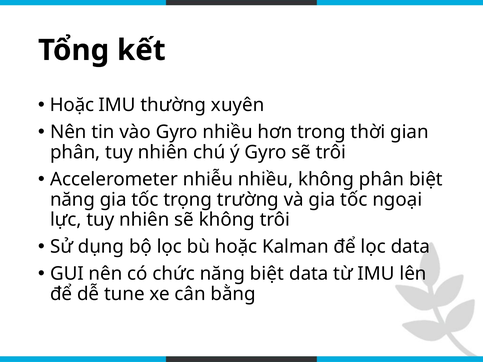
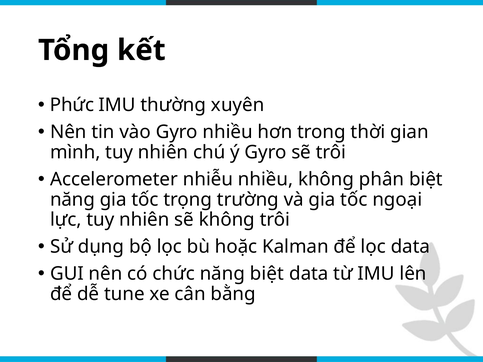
Hoặc: Hoặc -> Phức (72, 105)
phân: phân -> mình (75, 152)
